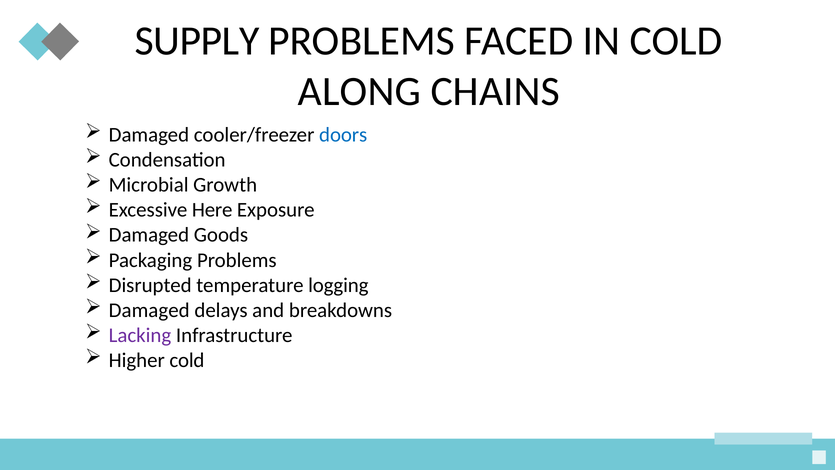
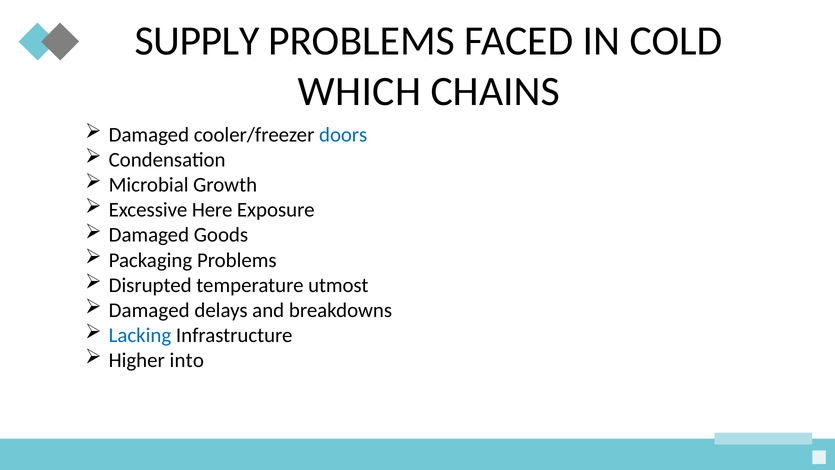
ALONG: ALONG -> WHICH (359, 91)
logging: logging -> utmost (338, 285)
Lacking colour: purple -> blue (140, 335)
Higher cold: cold -> into (187, 360)
